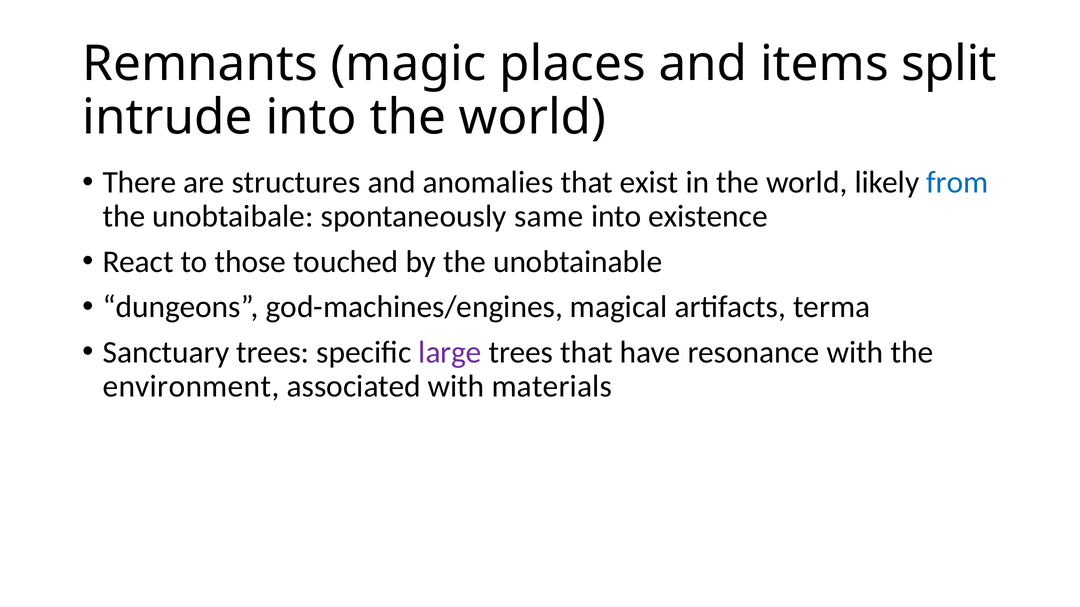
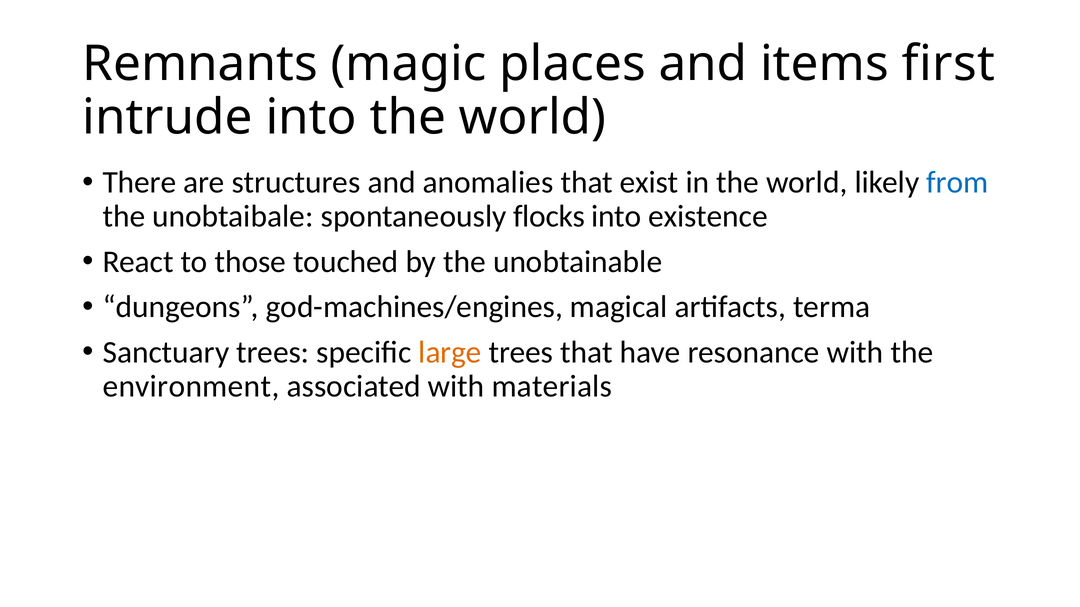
split: split -> first (948, 64)
same: same -> flocks (549, 217)
large colour: purple -> orange (450, 352)
